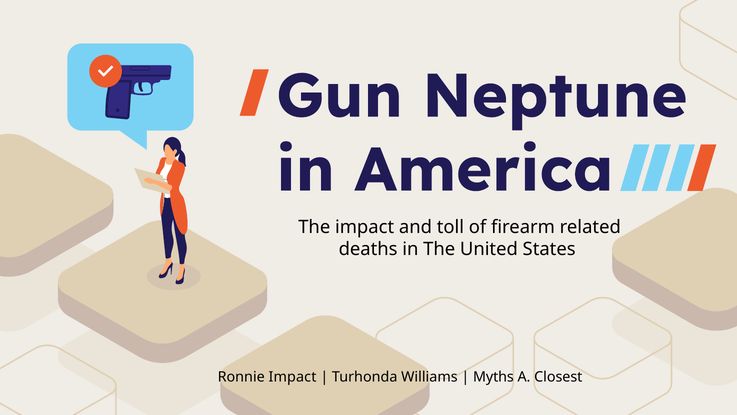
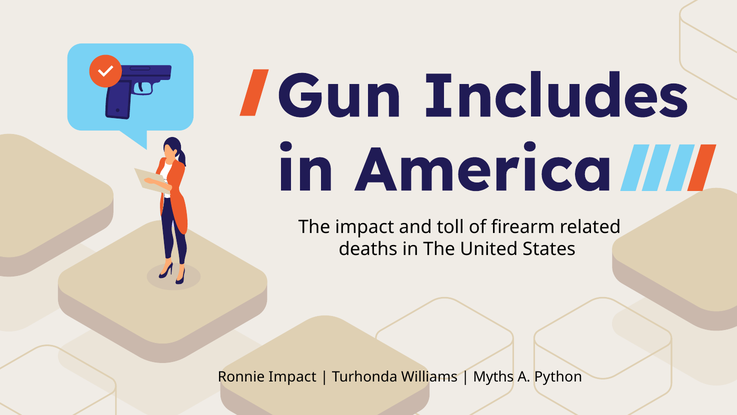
Neptune: Neptune -> Includes (555, 96)
Closest: Closest -> Python (558, 377)
